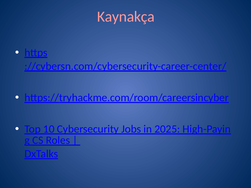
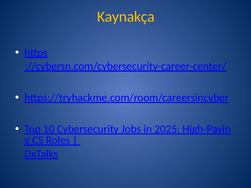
Kaynakça colour: pink -> yellow (126, 17)
